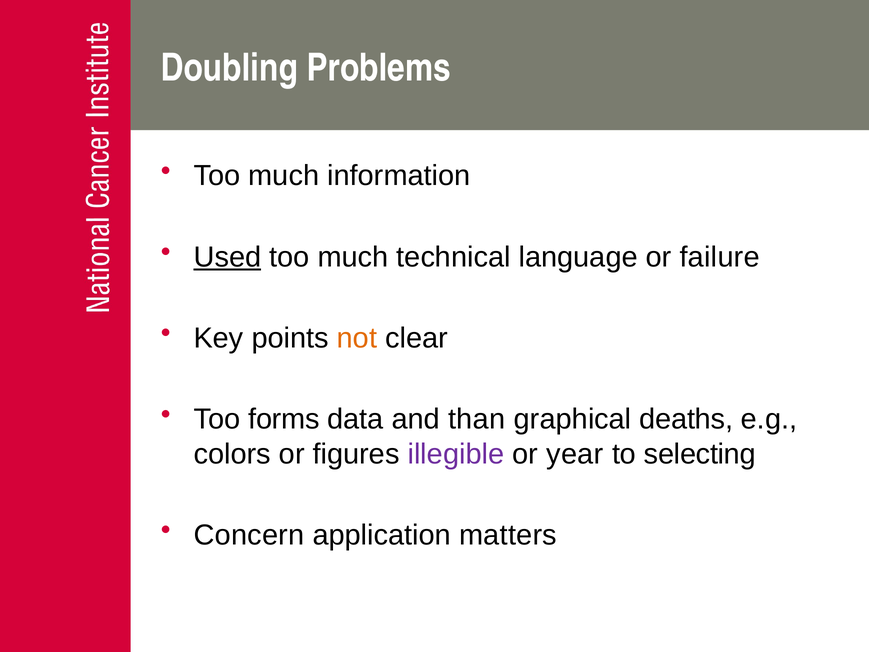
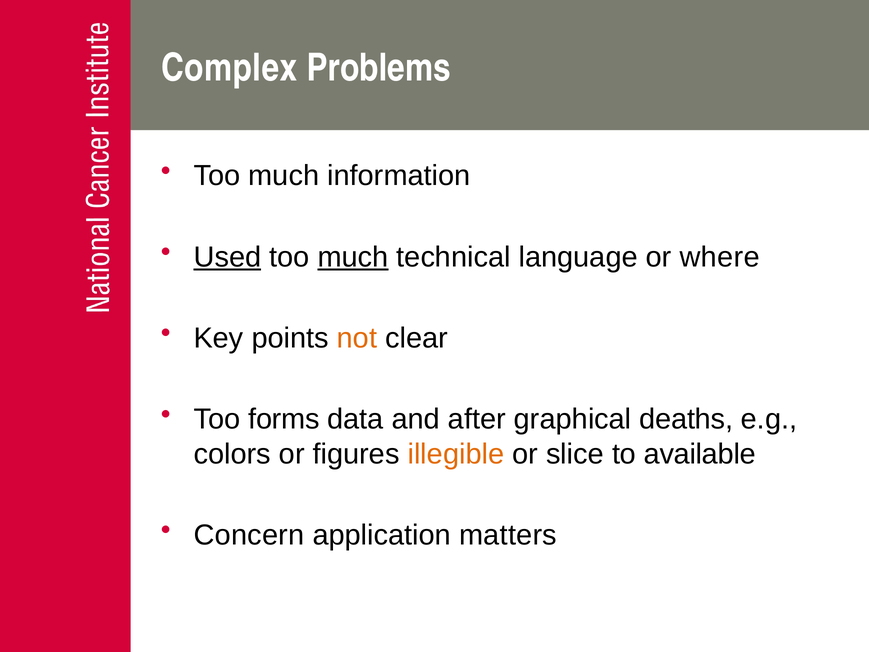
Doubling: Doubling -> Complex (229, 68)
much underline: none -> present (353, 257)
failure: failure -> where (720, 257)
than: than -> after (477, 419)
illegible colour: purple -> orange (456, 454)
year: year -> slice (575, 454)
selecting: selecting -> available (700, 454)
